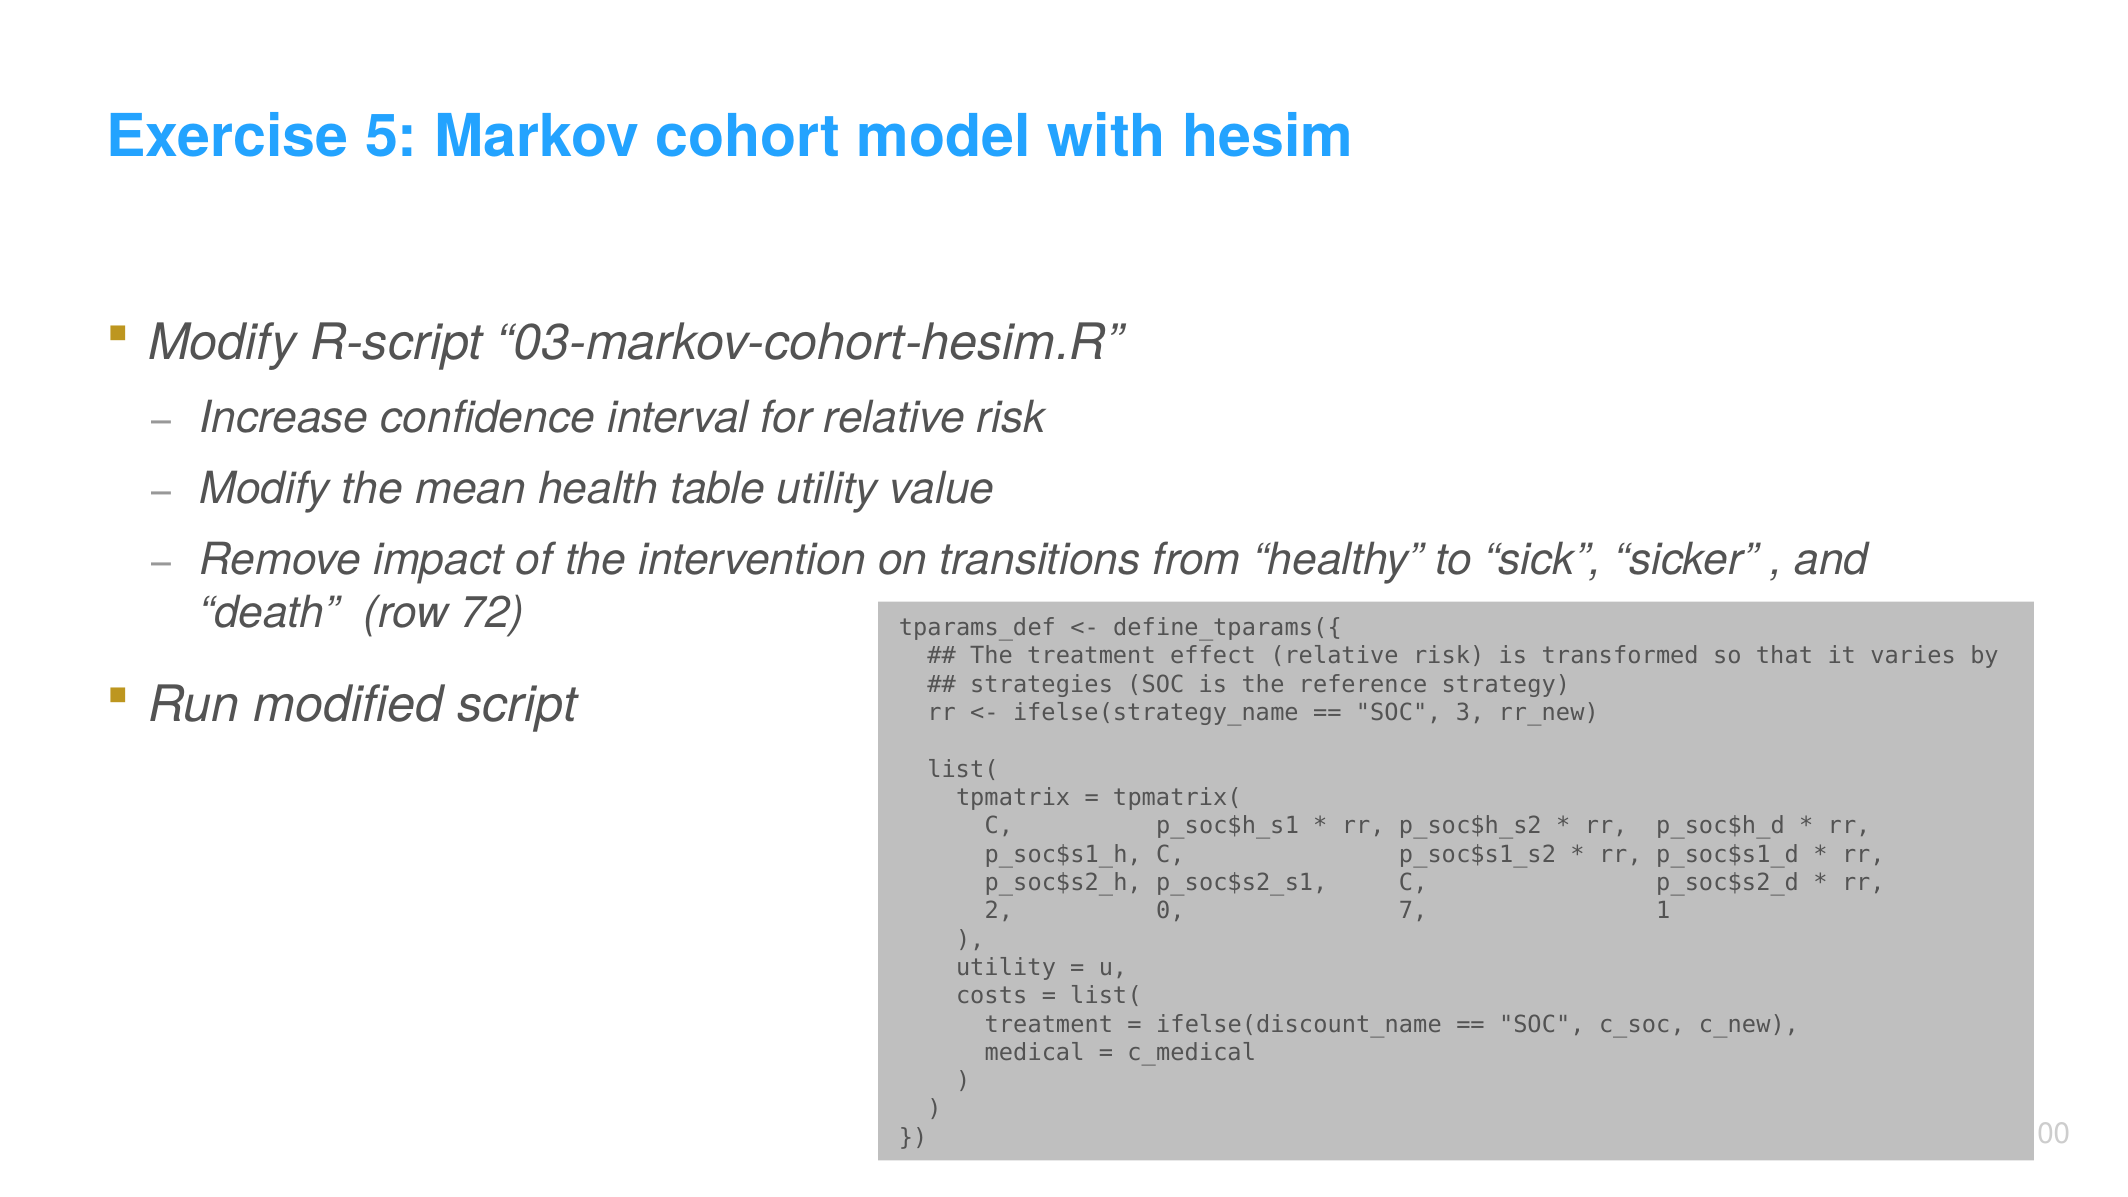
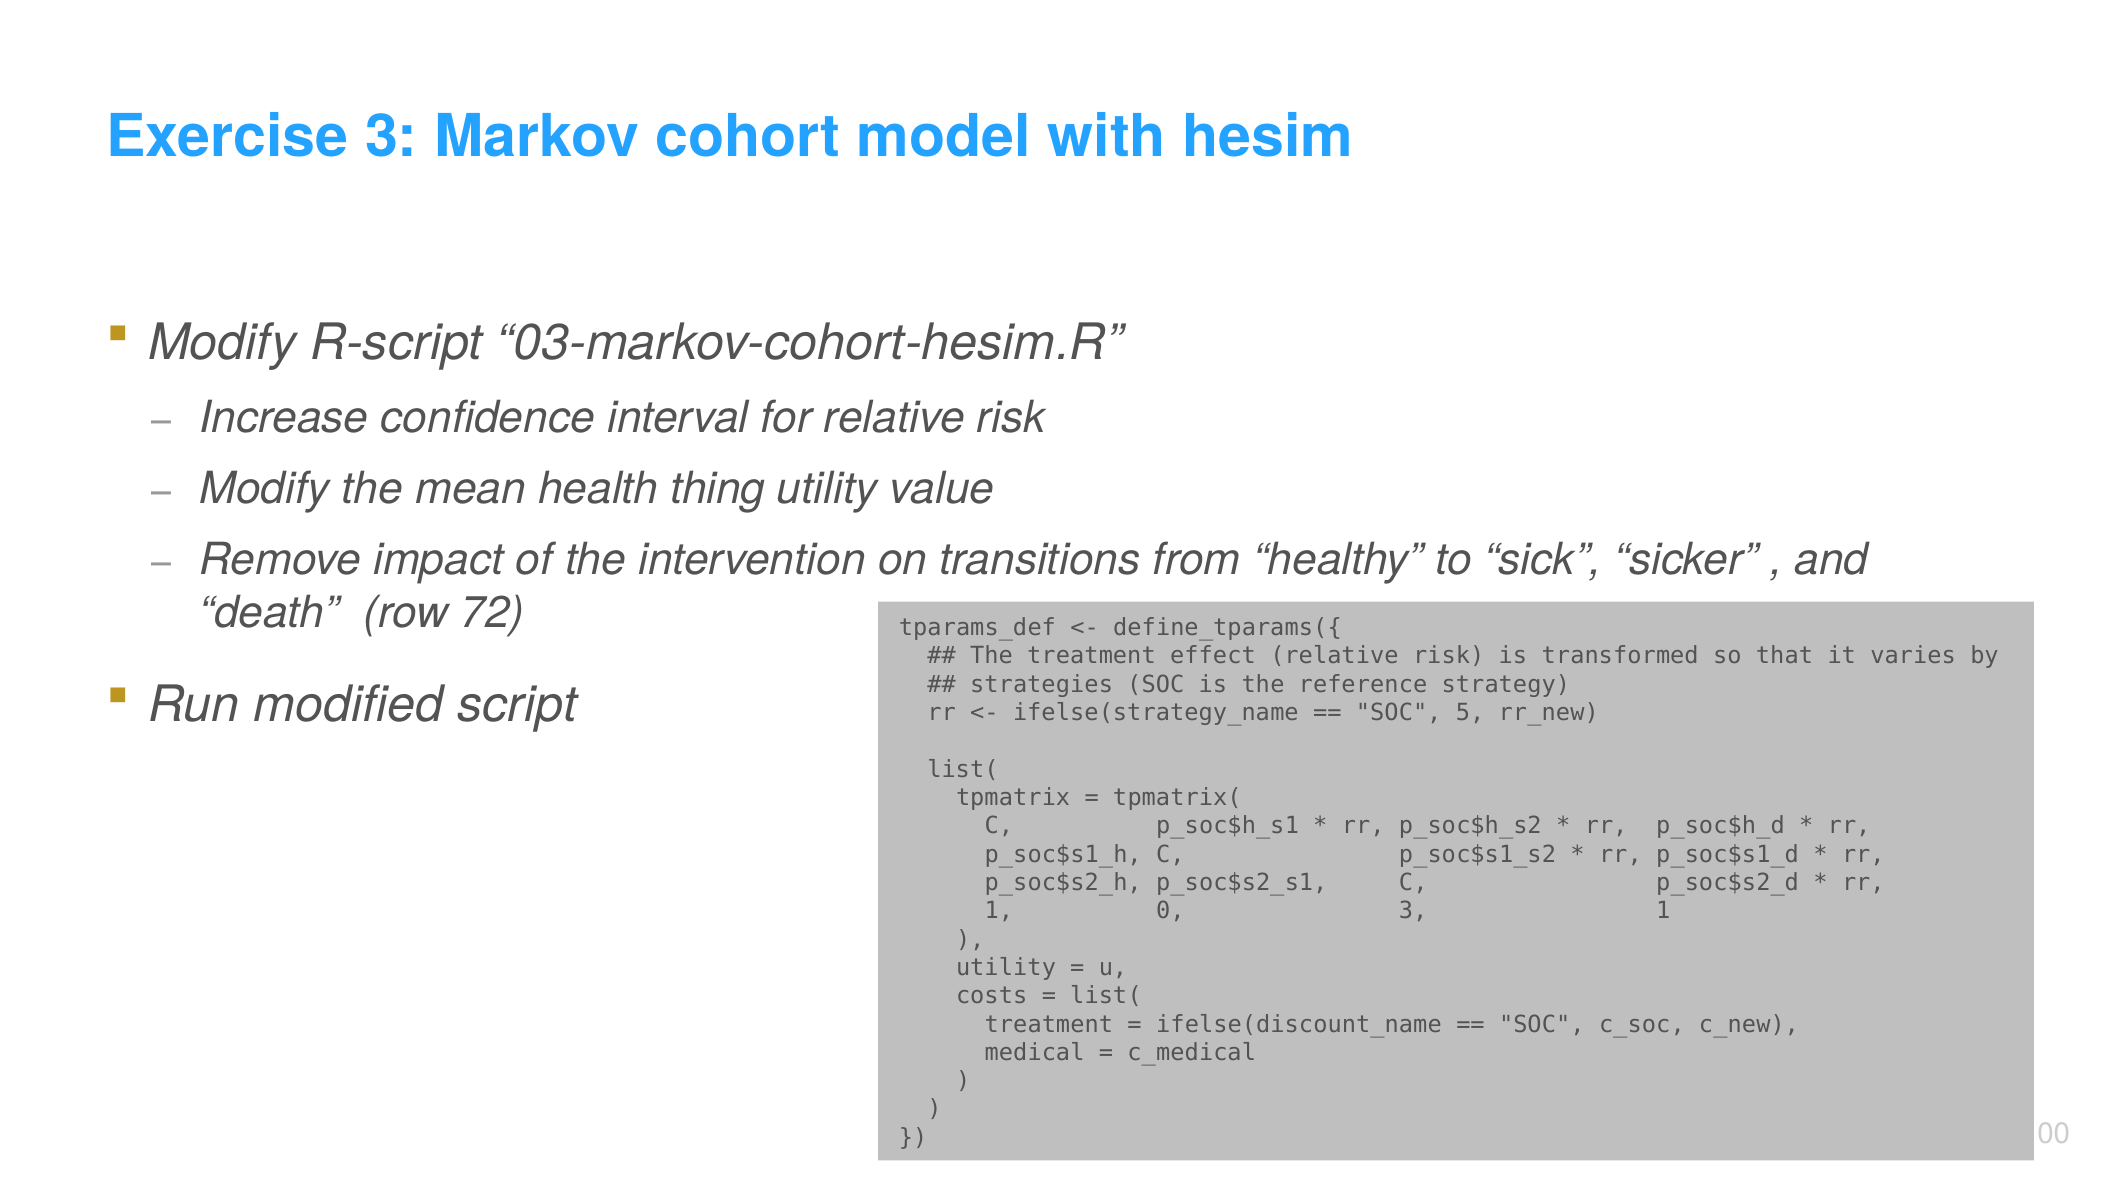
Exercise 5: 5 -> 3 (391, 137)
table: table -> thing (718, 488)
3: 3 -> 5 (1470, 713)
2: 2 -> 1 (999, 911)
0 7: 7 -> 3 (1413, 911)
